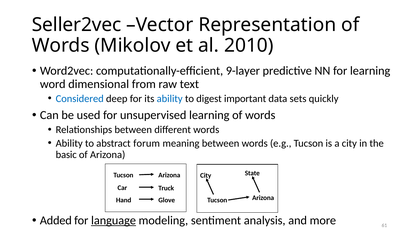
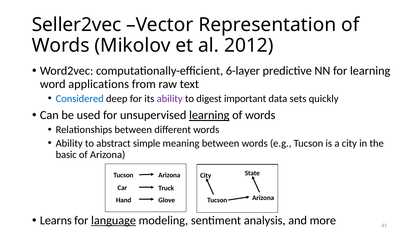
2010: 2010 -> 2012 (249, 46)
9-layer: 9-layer -> 6-layer (243, 71)
dimensional: dimensional -> applications (99, 84)
ability colour: blue -> purple (170, 98)
learning underline: none -> present (209, 115)
forum: forum -> simple (147, 143)
Added: Added -> Learns (56, 220)
